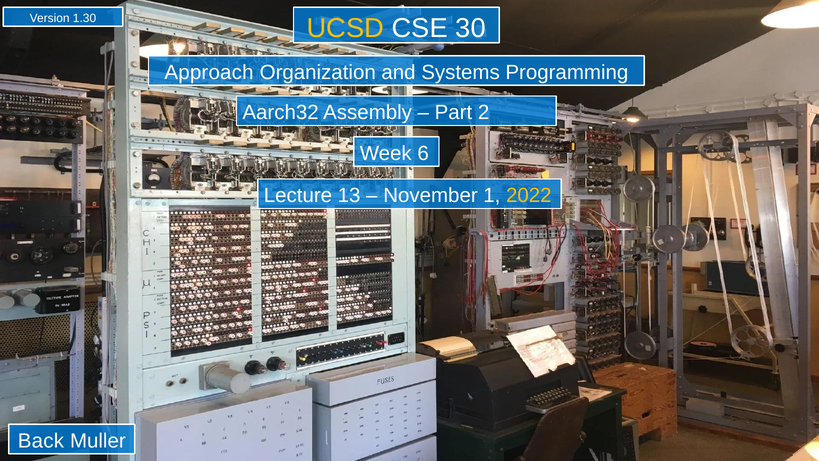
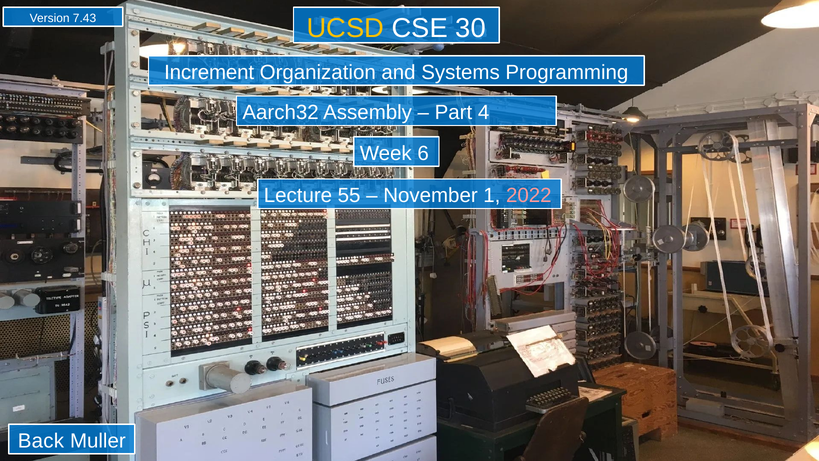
1.30: 1.30 -> 7.43 (85, 18)
Approach: Approach -> Increment (209, 73)
2: 2 -> 4 (484, 113)
13: 13 -> 55 (349, 196)
2022 colour: yellow -> pink (529, 196)
